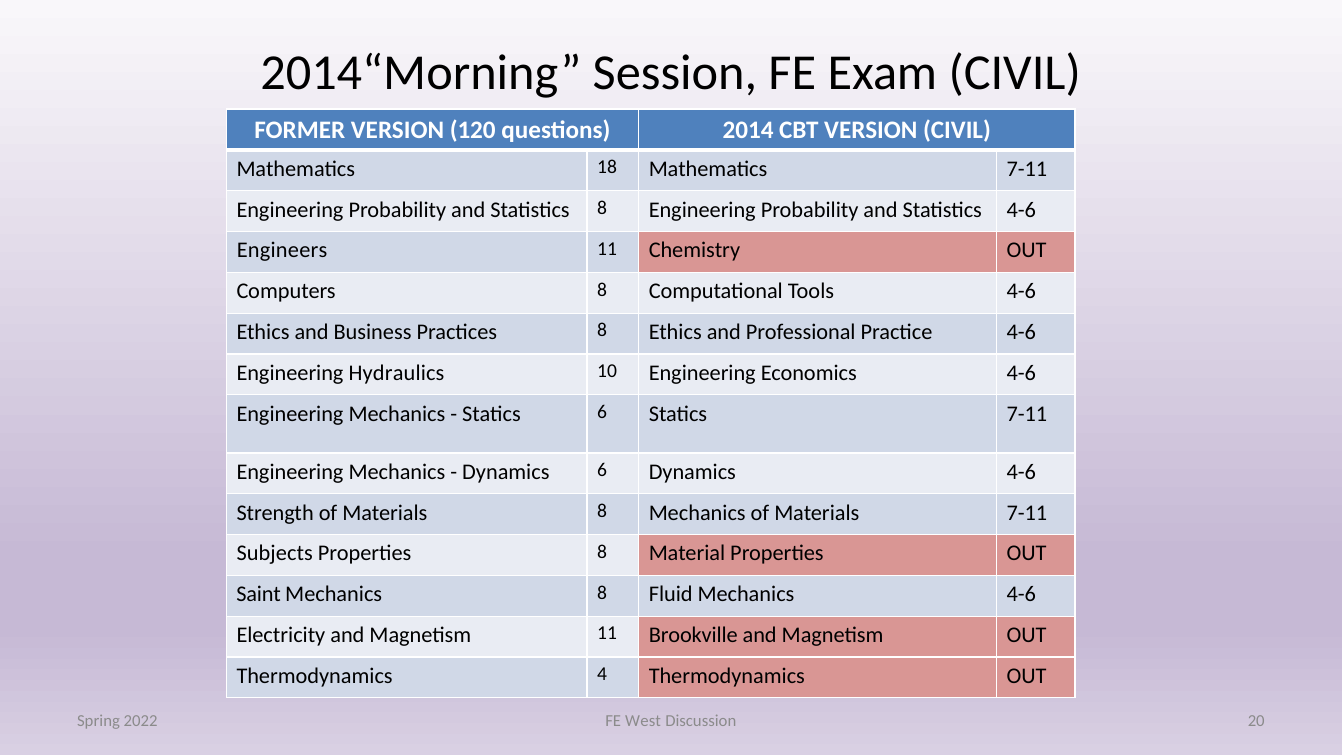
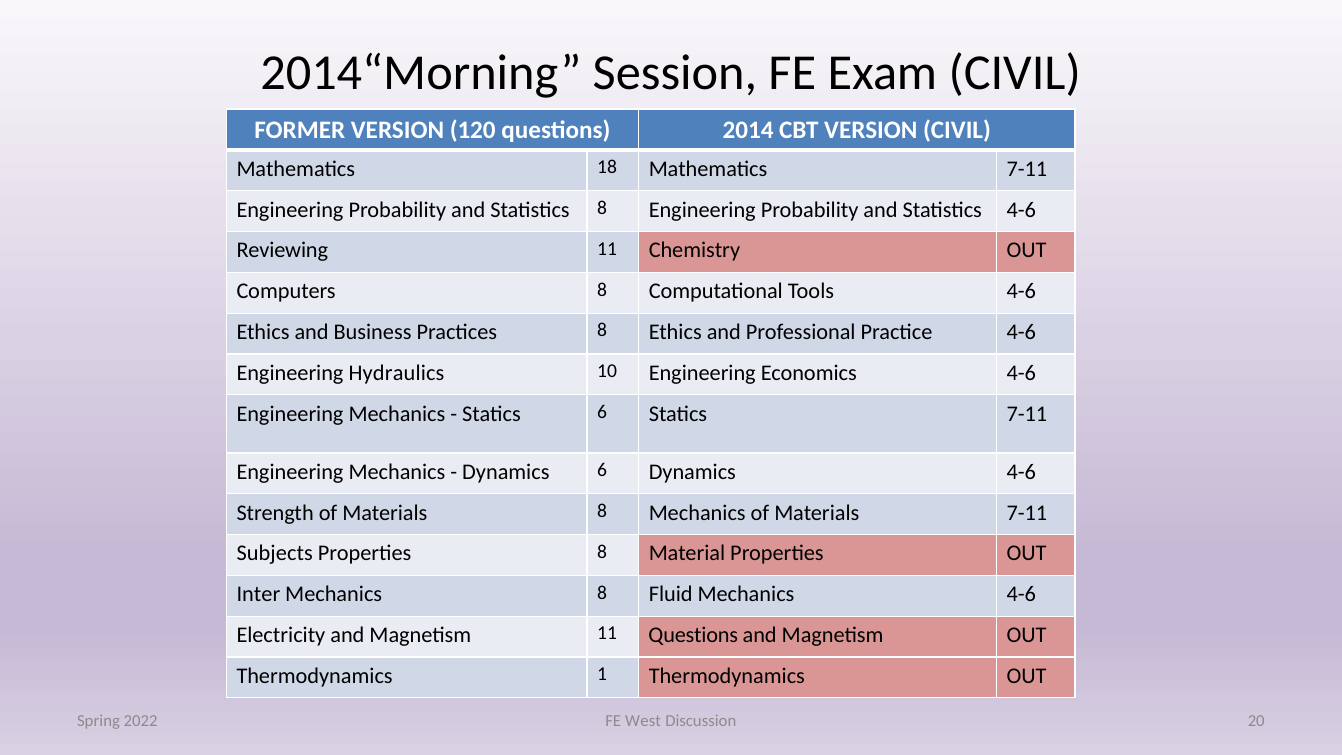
Engineers: Engineers -> Reviewing (282, 250)
Saint: Saint -> Inter (258, 594)
11 Brookville: Brookville -> Questions (693, 635)
4: 4 -> 1 (602, 674)
